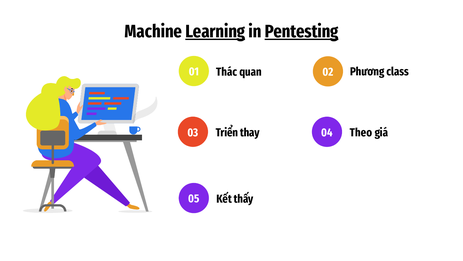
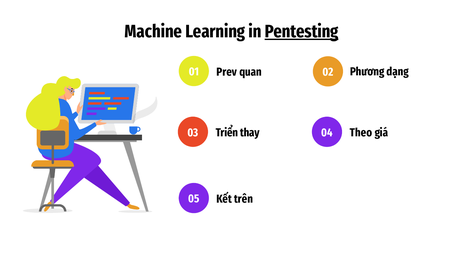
Learning underline: present -> none (215, 31)
class: class -> dạng (398, 72)
Thác: Thác -> Prev (227, 72)
thấy: thấy -> trên (244, 199)
